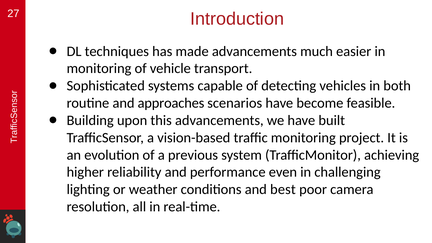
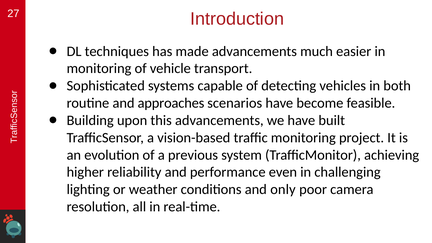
best: best -> only (283, 189)
